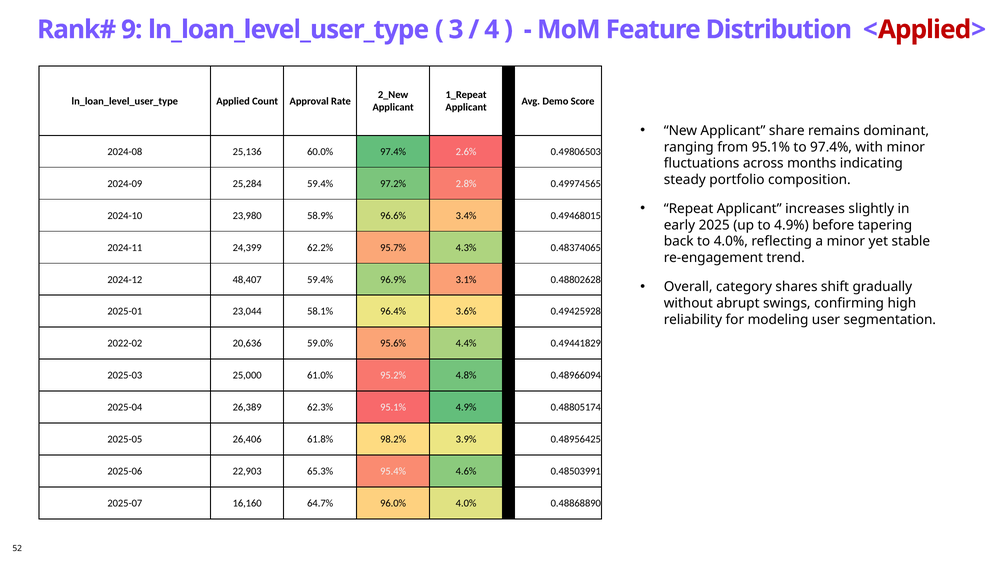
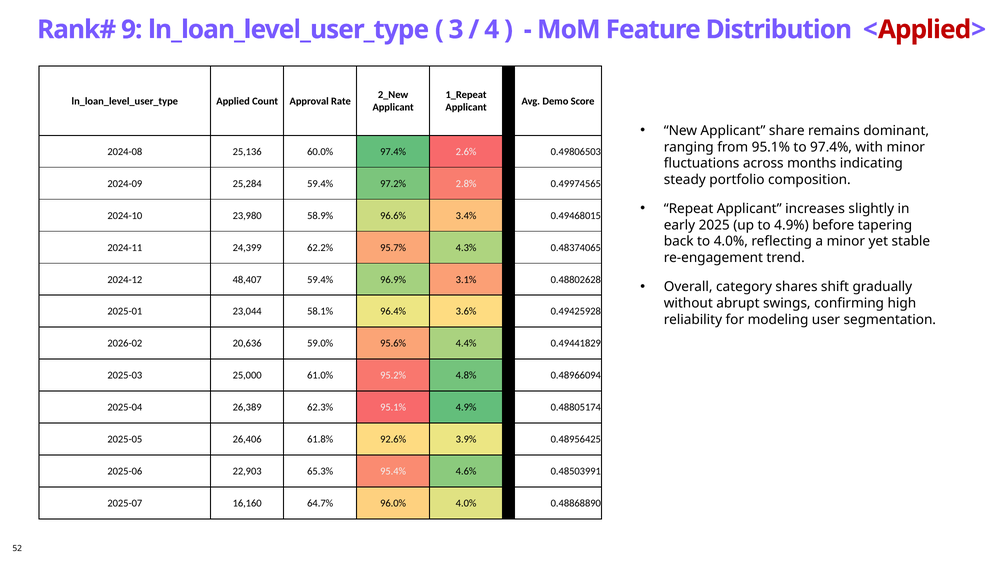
2022-02: 2022-02 -> 2026-02 (125, 343)
98.2%: 98.2% -> 92.6% (393, 439)
